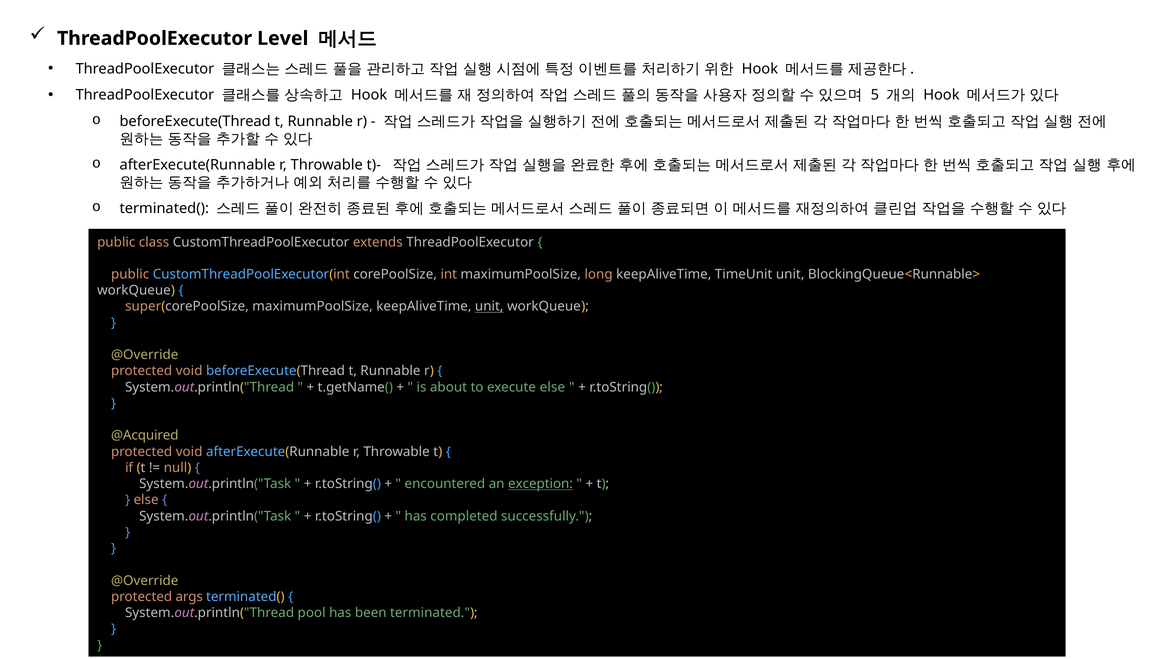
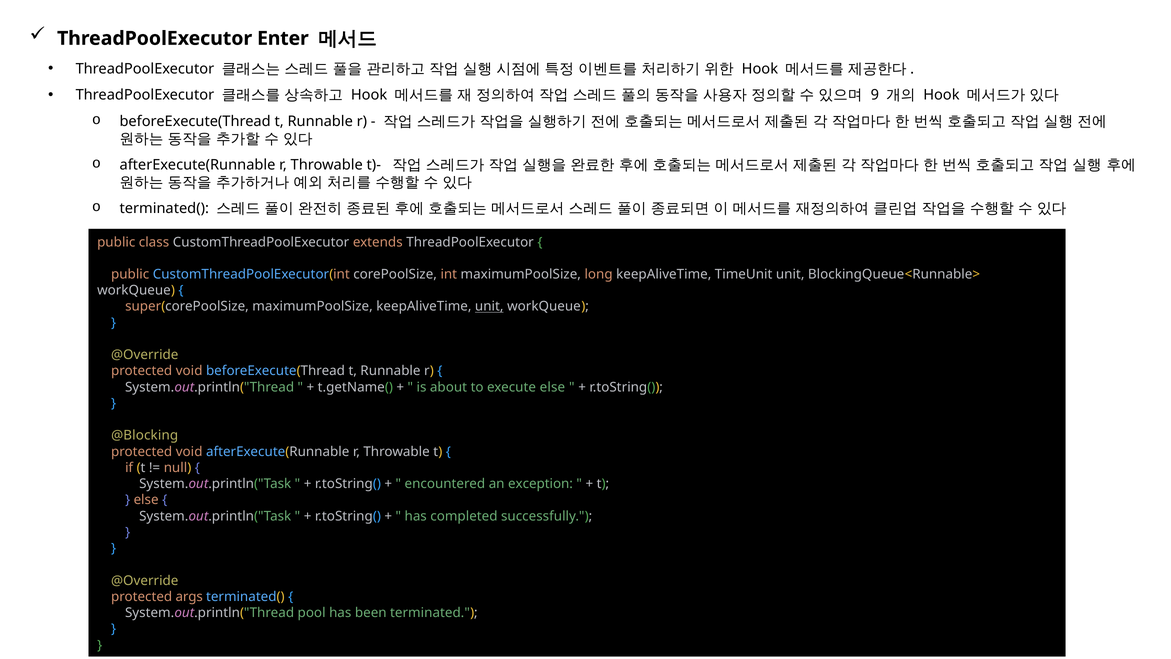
Level: Level -> Enter (283, 38)
5: 5 -> 9 (875, 95)
@Acquired: @Acquired -> @Blocking (145, 435)
exception underline: present -> none (540, 484)
